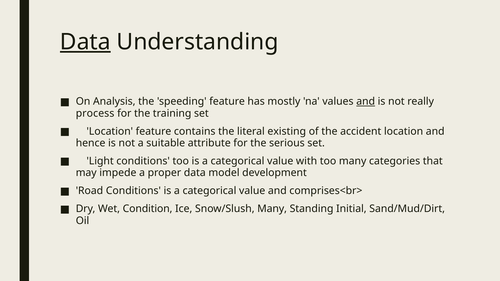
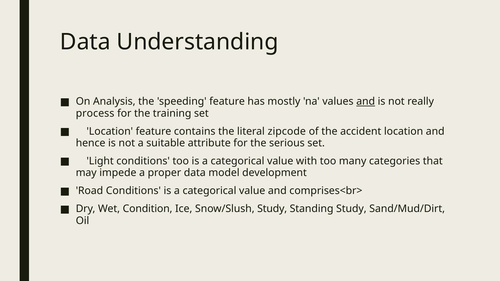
Data underline: present -> none (85, 42)
existing: existing -> zipcode (287, 131)
Snow/Slush Many: Many -> Study (272, 209)
Standing Initial: Initial -> Study (351, 209)
